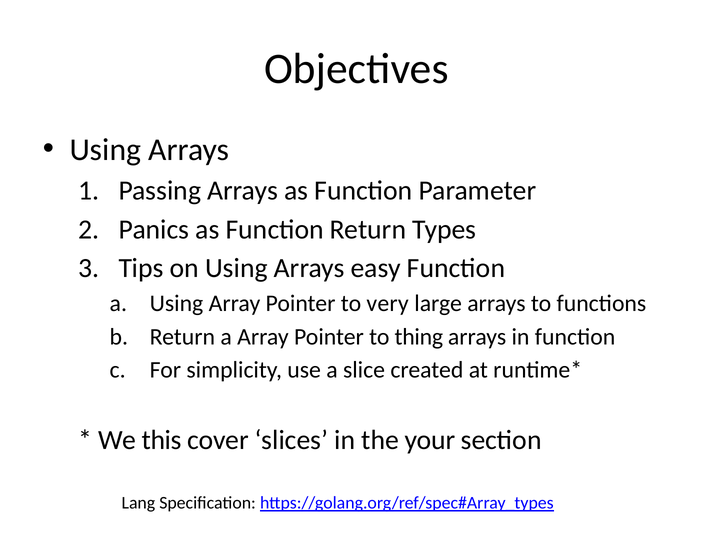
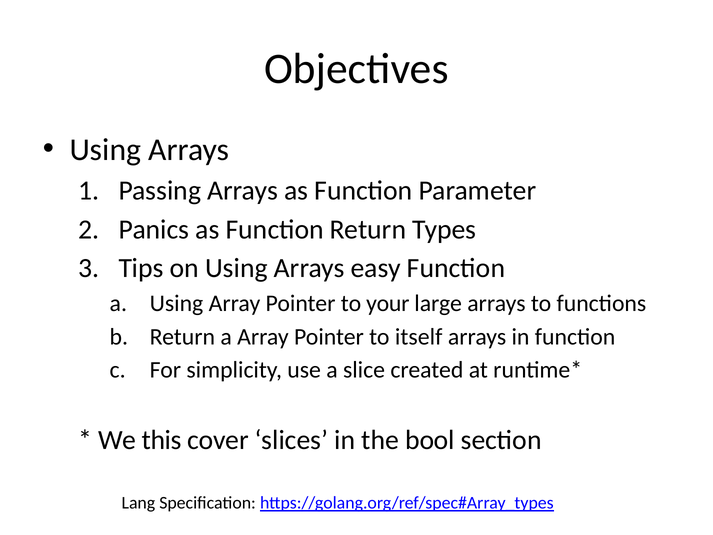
very: very -> your (388, 303)
thing: thing -> itself (419, 337)
your: your -> bool (430, 440)
